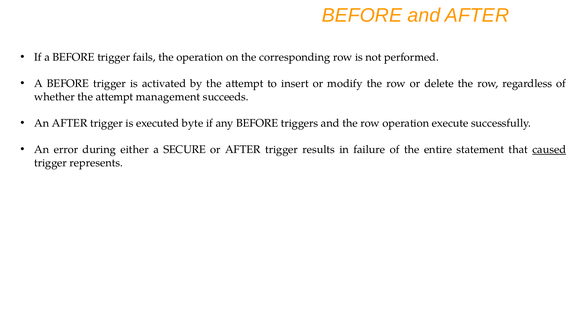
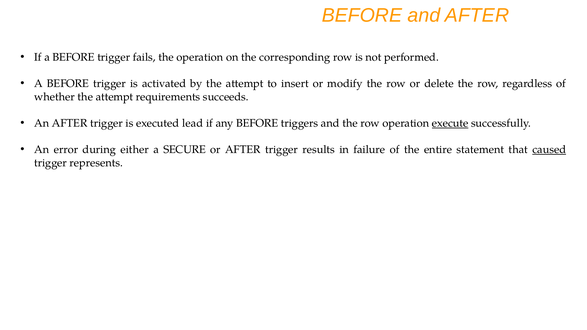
management: management -> requirements (168, 97)
byte: byte -> lead (193, 123)
execute underline: none -> present (450, 123)
